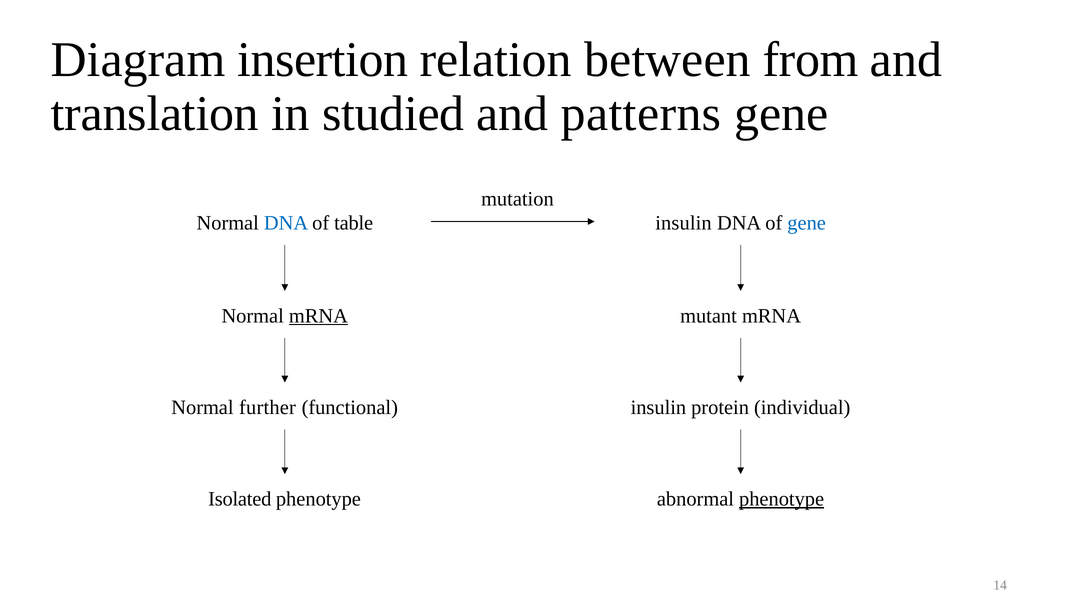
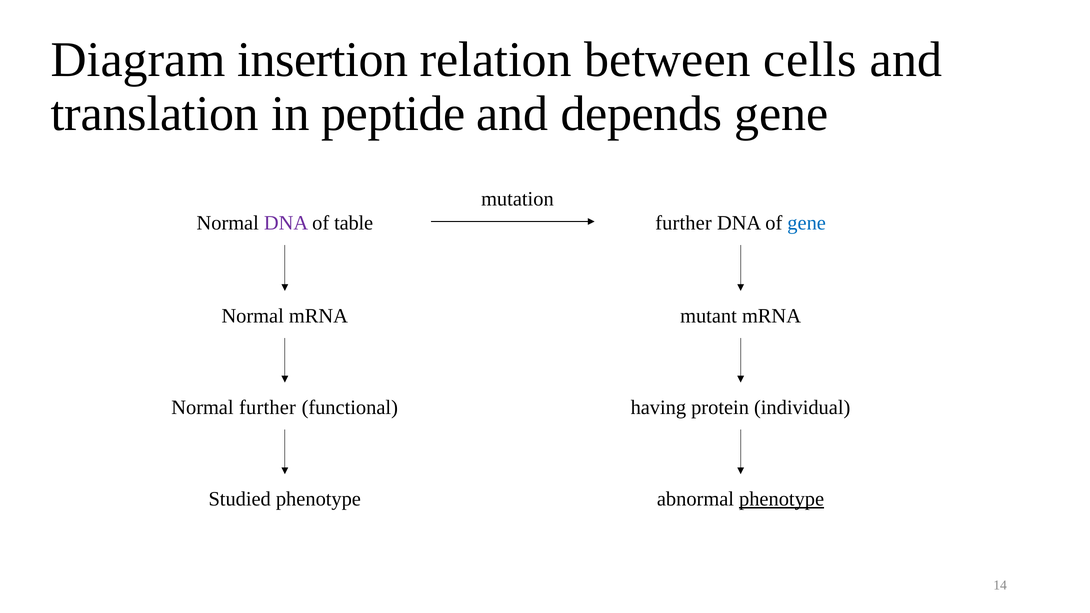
from: from -> cells (810, 60)
studied: studied -> peptide (393, 114)
patterns: patterns -> depends (641, 114)
DNA colour: blue -> purple (286, 223)
insulin: insulin -> further (683, 223)
mRNA underline: present -> none (318, 316)
insulin: insulin -> having (658, 408)
Isolated: Isolated -> Studied (240, 499)
